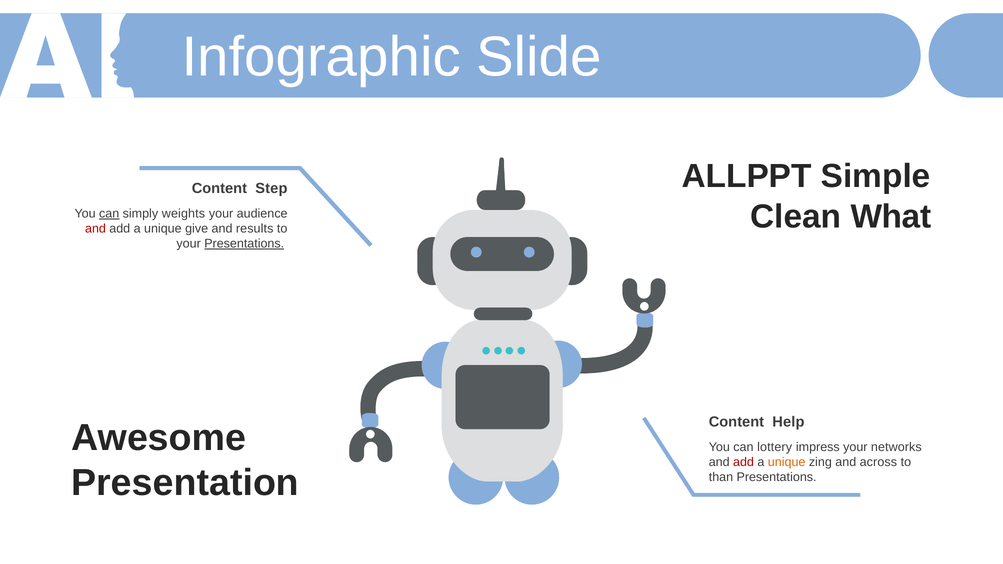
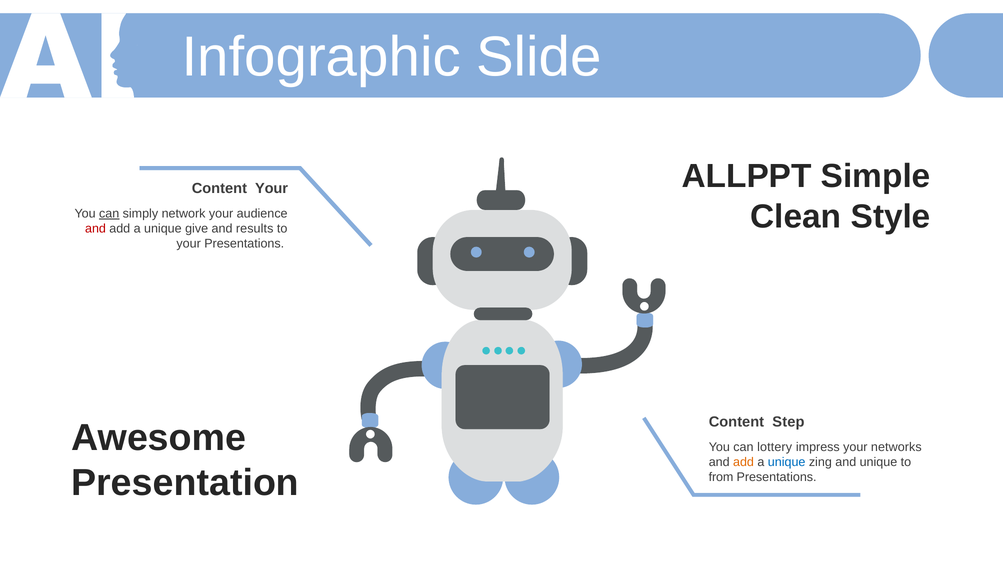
Content Step: Step -> Your (272, 189)
What: What -> Style (891, 217)
weights: weights -> network (184, 214)
Presentations underline: present -> none (244, 244)
Help: Help -> Step (788, 422)
add colour: red -> orange (743, 462)
unique colour: orange -> blue (787, 462)
and across: across -> unique (878, 462)
than: than -> from (721, 477)
